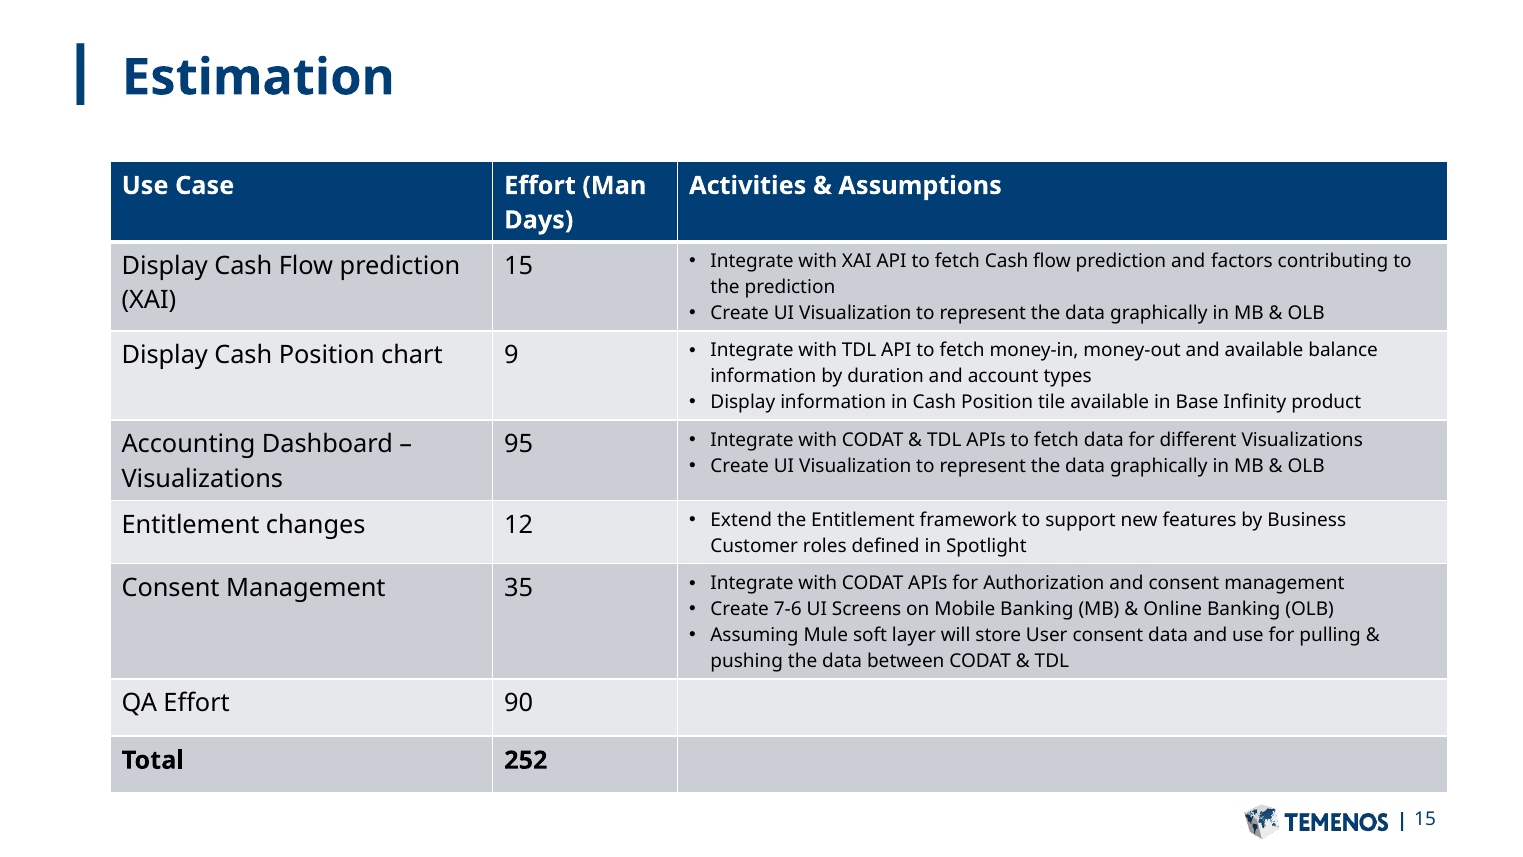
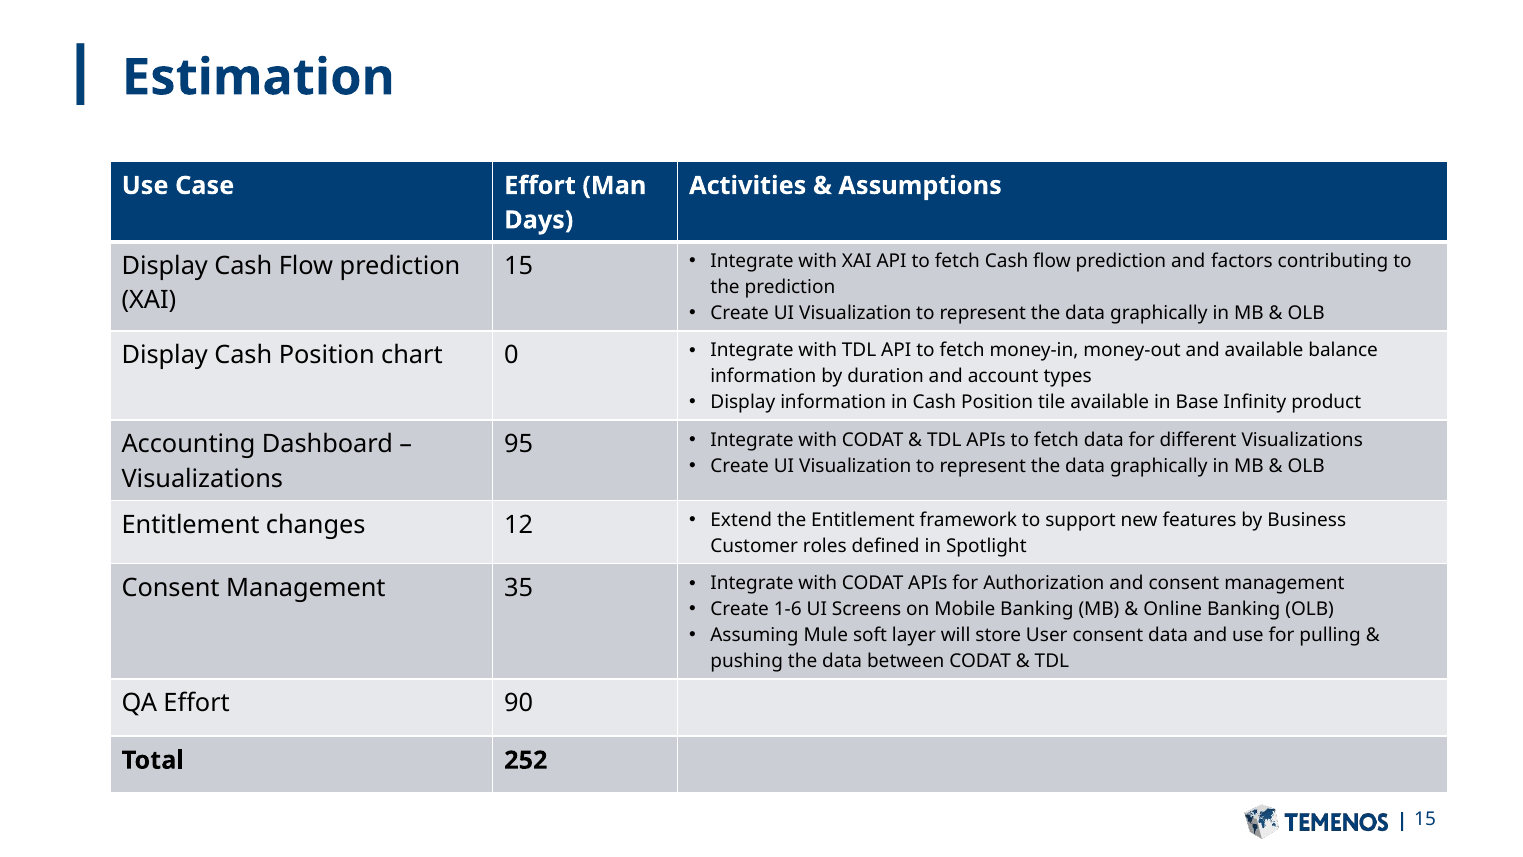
9: 9 -> 0 (511, 355)
7-6: 7-6 -> 1-6 (788, 609)
